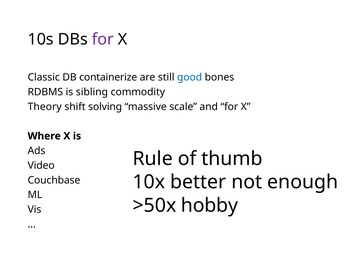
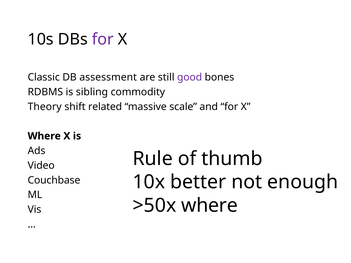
containerize: containerize -> assessment (108, 77)
good colour: blue -> purple (190, 77)
solving: solving -> related (105, 107)
>50x hobby: hobby -> where (209, 206)
